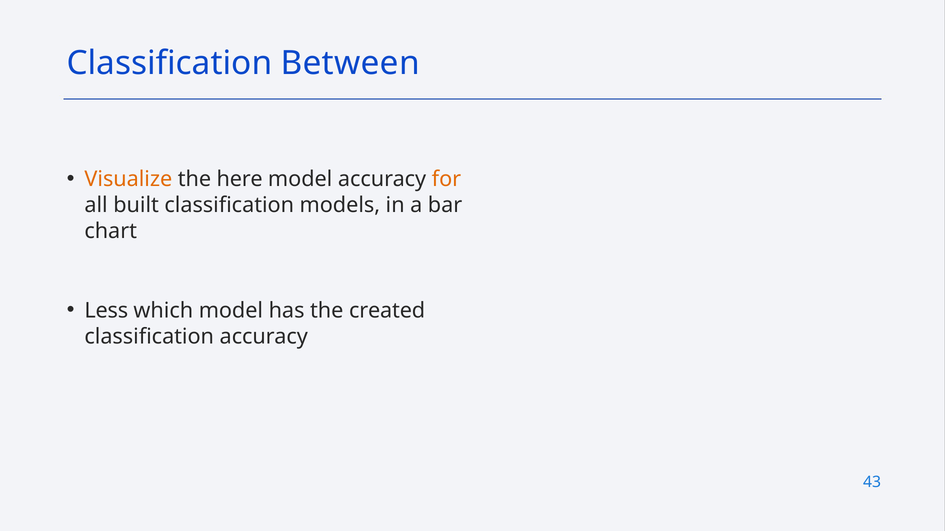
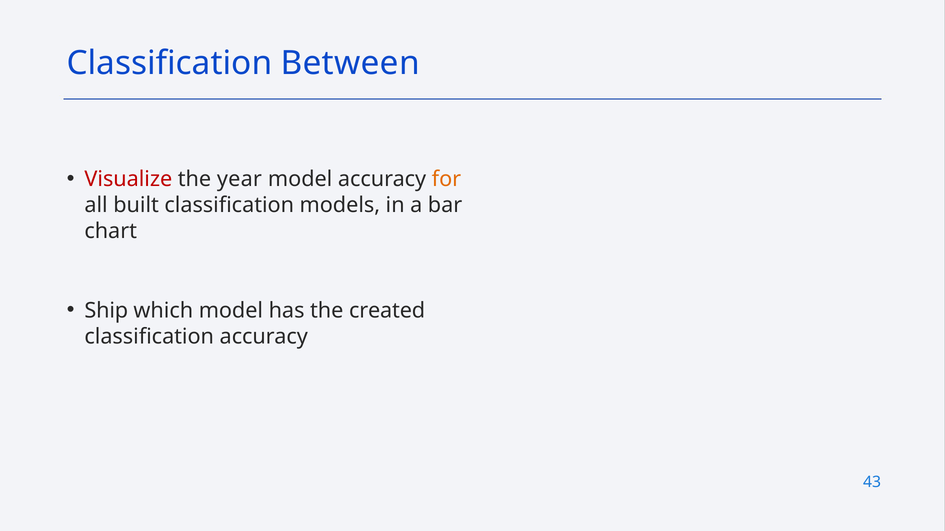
Visualize colour: orange -> red (128, 179)
here: here -> year (239, 179)
Less: Less -> Ship (106, 311)
